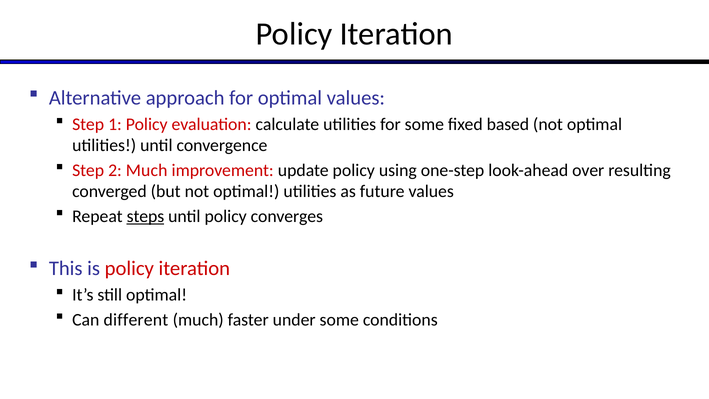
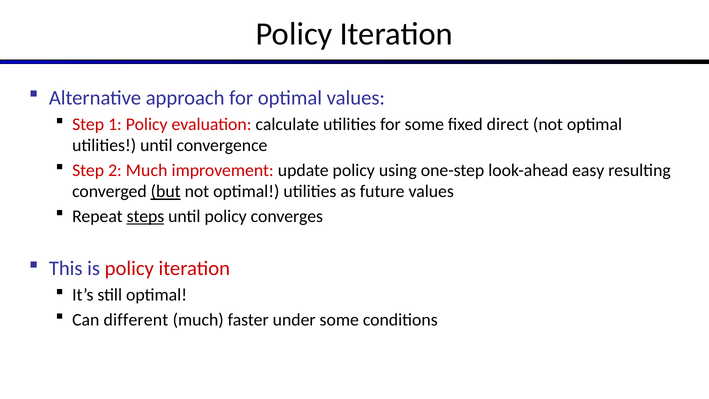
based: based -> direct (508, 124)
over: over -> easy (588, 170)
but underline: none -> present (166, 192)
